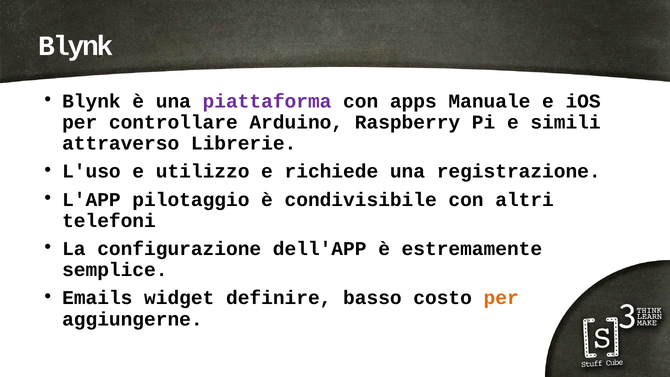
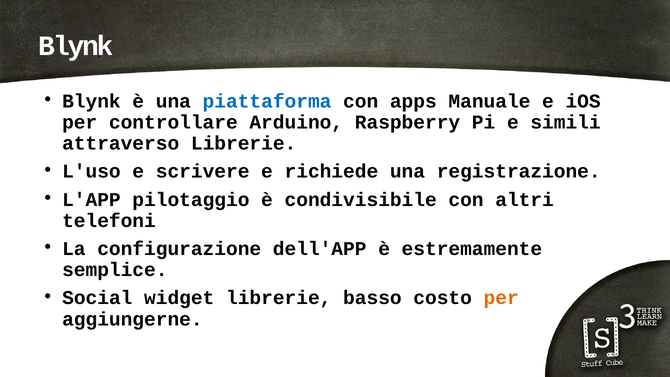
piattaforma colour: purple -> blue (267, 101)
utilizzo: utilizzo -> scrivere (203, 171)
Emails: Emails -> Social (97, 298)
widget definire: definire -> librerie (279, 298)
